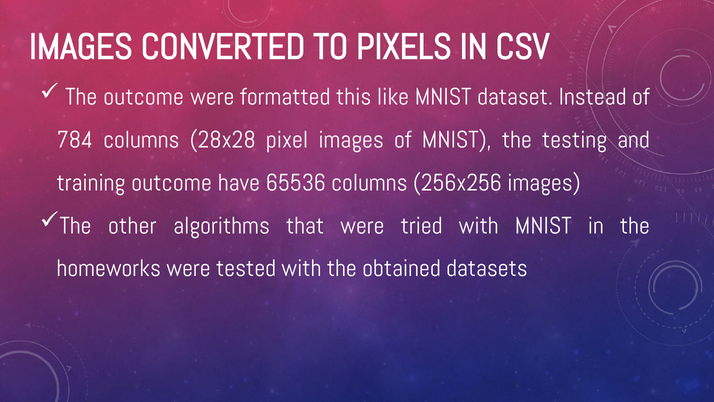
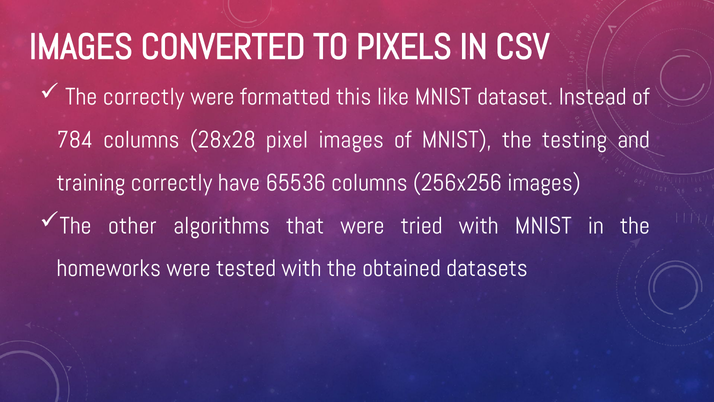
The outcome: outcome -> correctly (144, 97)
training outcome: outcome -> correctly (172, 183)
